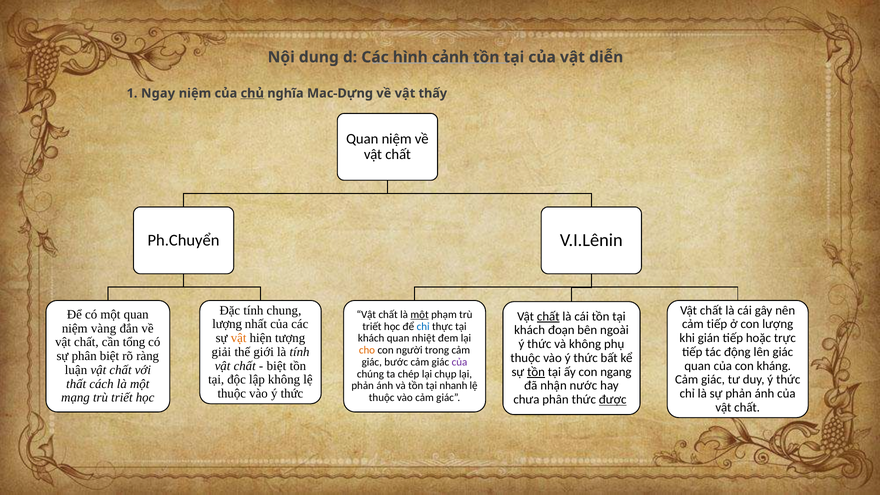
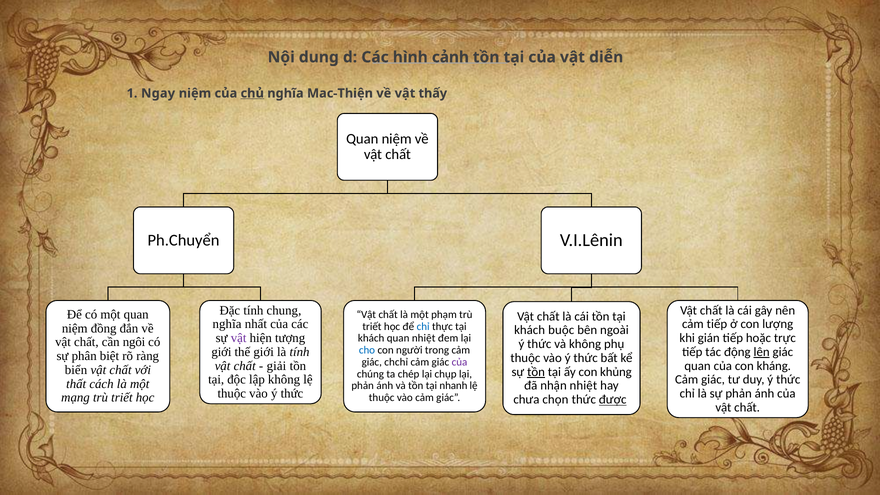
Mac-Dựng: Mac-Dựng -> Mac-Thiện (340, 93)
một underline: present -> none (420, 315)
chất underline: present -> none (548, 316)
lượng: lượng -> nghĩa (227, 324)
vàng: vàng -> đồng (104, 328)
đoạn: đoạn -> buộc (561, 330)
vật colour: orange -> purple (239, 338)
tổng: tổng -> ngôi (134, 342)
cho colour: orange -> blue (367, 350)
giải: giải -> giới (221, 352)
lên underline: none -> present (762, 352)
bước: bước -> chchỉ (396, 362)
biệt: biệt -> giải (276, 366)
luận: luận -> biển (76, 370)
ngang: ngang -> khủng (616, 372)
nhận nước: nước -> nhiệt (583, 386)
chưa phân: phân -> chọn (555, 400)
